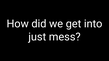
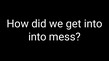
just: just -> into (37, 37)
